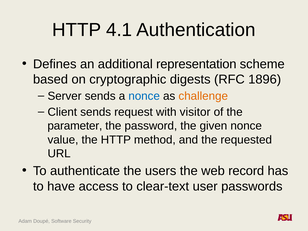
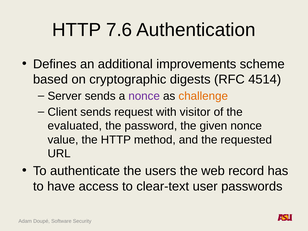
4.1: 4.1 -> 7.6 (119, 30)
representation: representation -> improvements (196, 64)
1896: 1896 -> 4514 (265, 79)
nonce colour: blue -> purple (144, 96)
parameter: parameter -> evaluated (75, 126)
